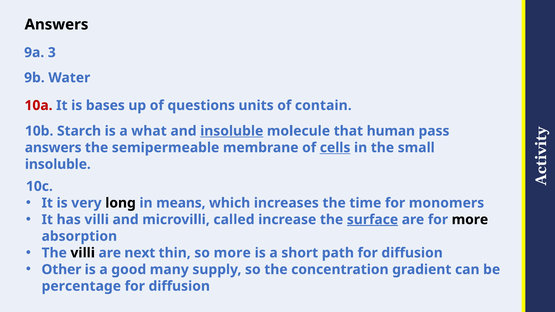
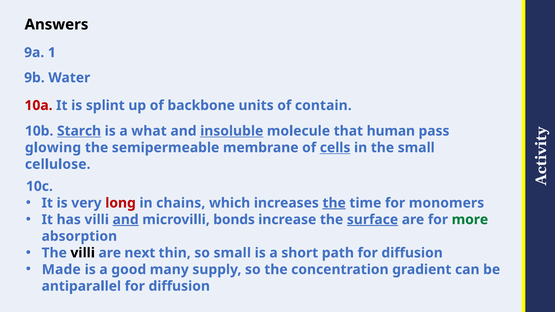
3: 3 -> 1 (52, 53)
bases: bases -> splint (105, 105)
questions: questions -> backbone (201, 105)
Starch underline: none -> present (79, 131)
answers: answers -> glowing (53, 148)
insoluble: insoluble -> cellulose (58, 164)
long colour: black -> red (121, 203)
means: means -> chains (181, 203)
the underline: none -> present (334, 203)
and underline: none -> present (126, 220)
called: called -> bonds (234, 220)
more colour: black -> green (470, 220)
so more: more -> small (232, 253)
Other: Other -> Made (61, 270)
percentage: percentage -> antiparallel (81, 286)
